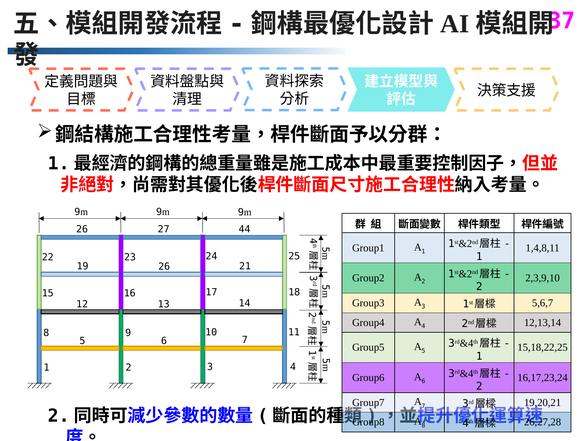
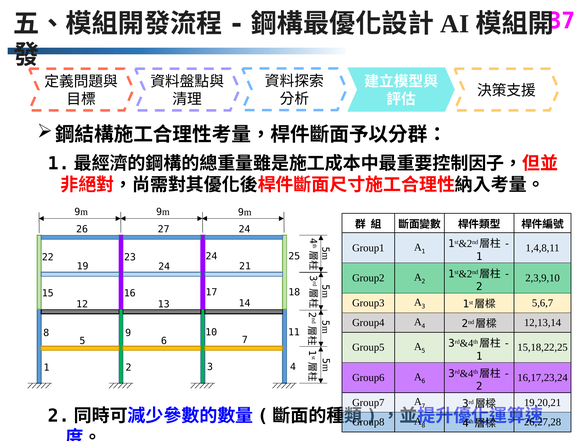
27 44: 44 -> 24 (244, 229)
19 26: 26 -> 24 (164, 266)
